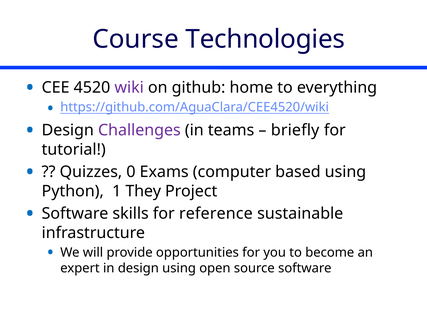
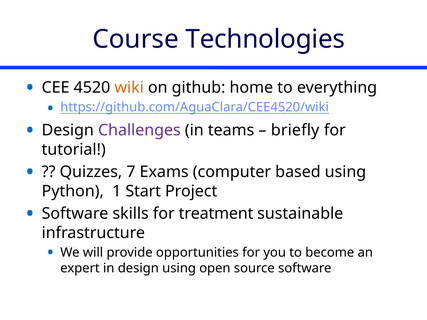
wiki colour: purple -> orange (129, 88)
0: 0 -> 7 (131, 172)
They: They -> Start (143, 191)
reference: reference -> treatment (216, 214)
